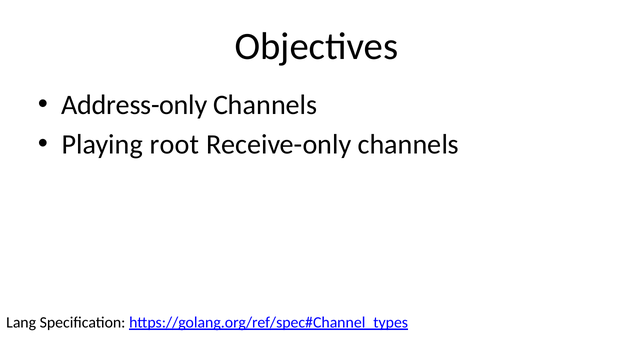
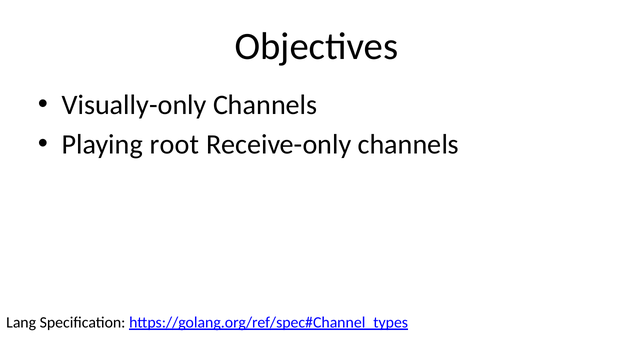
Address-only: Address-only -> Visually-only (134, 105)
